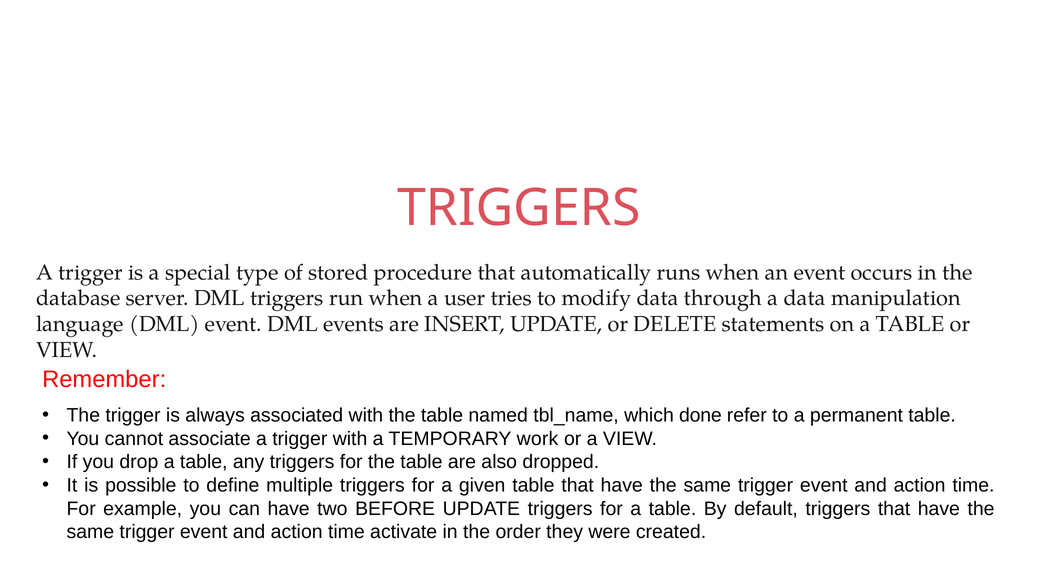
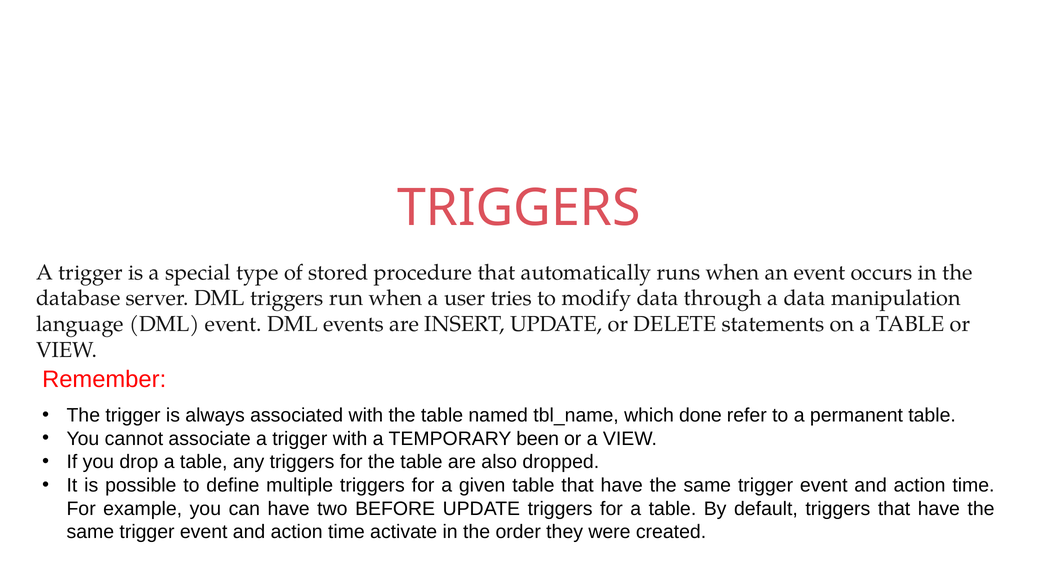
work: work -> been (538, 438)
